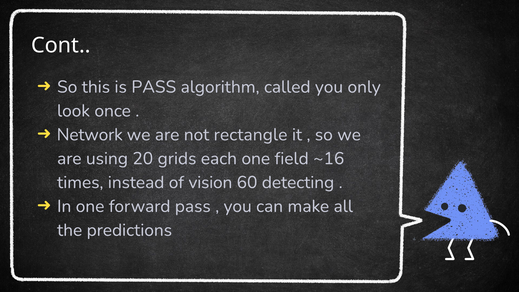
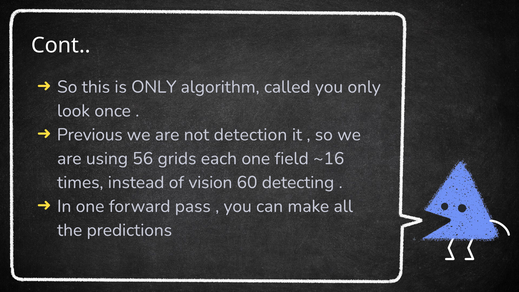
is PASS: PASS -> ONLY (154, 87)
Network: Network -> Previous (90, 135)
rectangle: rectangle -> detection (250, 135)
20: 20 -> 56 (143, 158)
